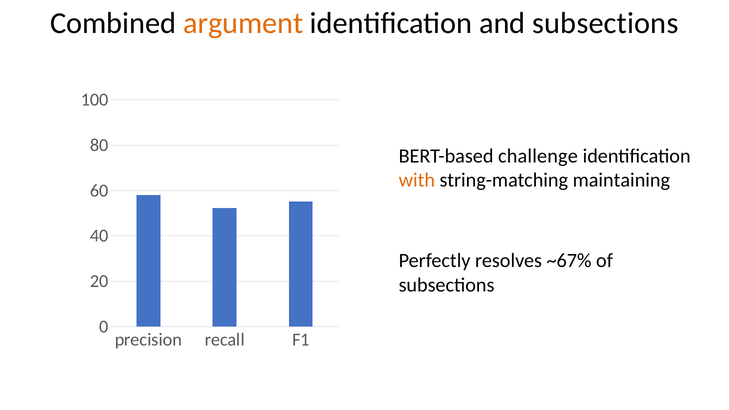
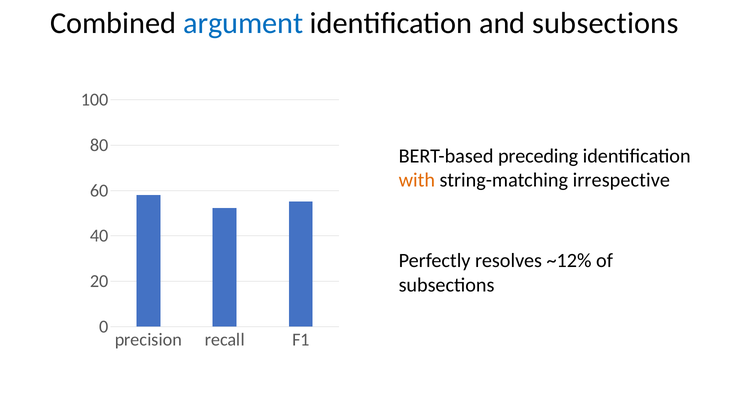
argument colour: orange -> blue (243, 23)
challenge: challenge -> preceding (538, 156)
maintaining: maintaining -> irrespective (621, 180)
~67%: ~67% -> ~12% (569, 261)
